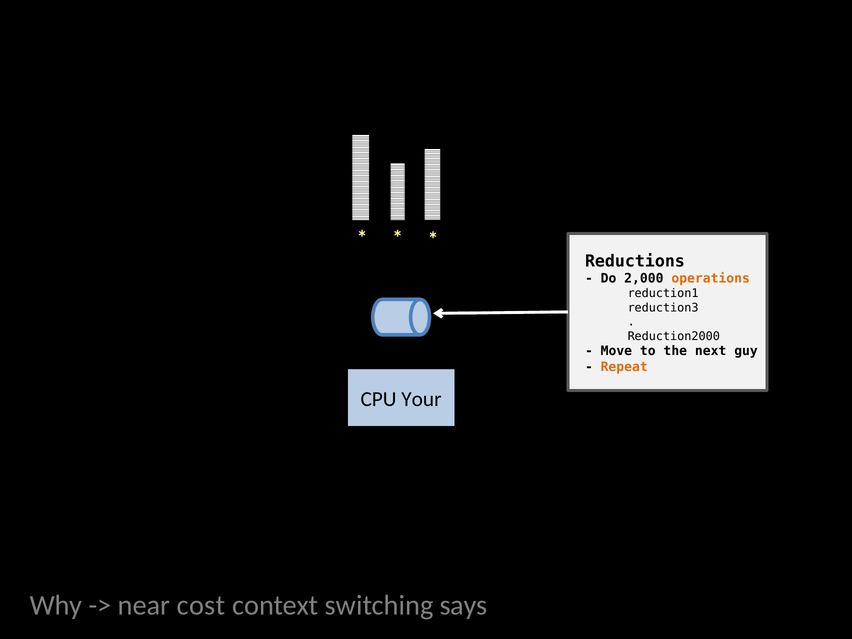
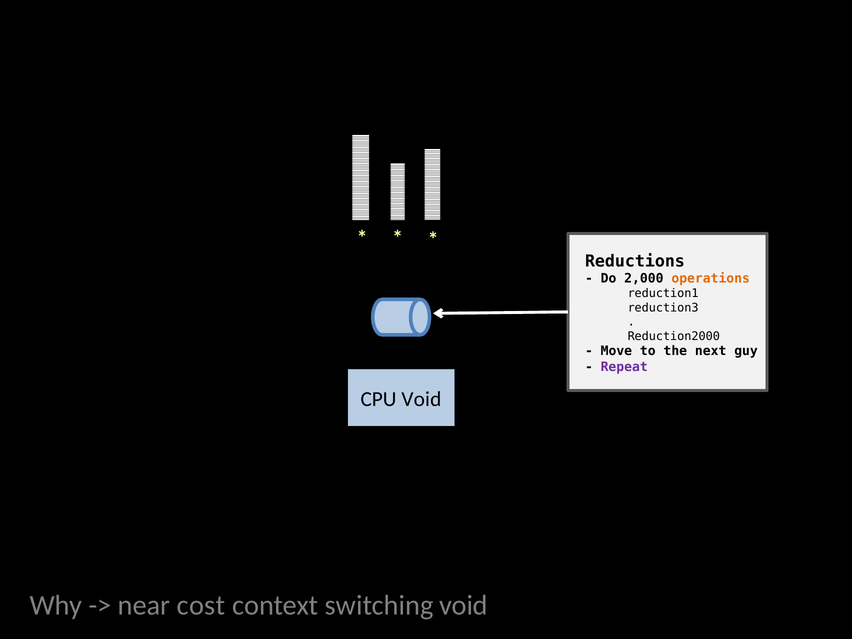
Repeat colour: orange -> purple (624, 367)
CPU Your: Your -> Void (421, 399)
switching says: says -> void (464, 605)
